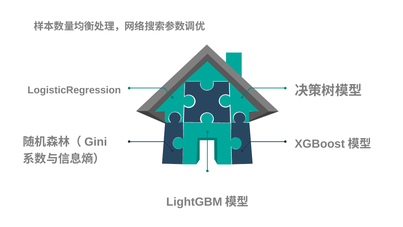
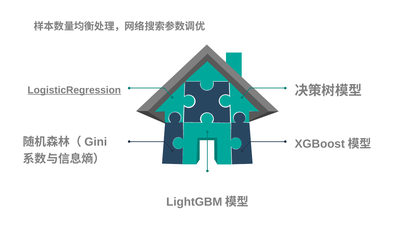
LogisticRegression underline: none -> present (74, 90)
